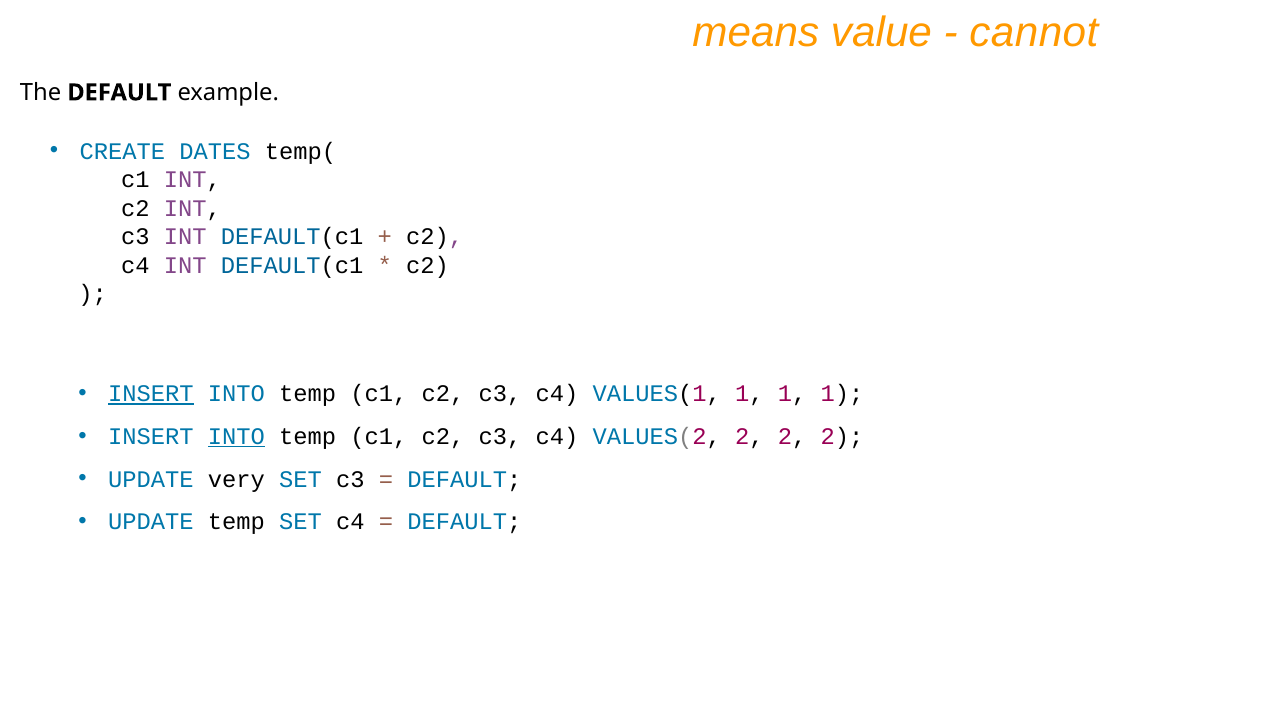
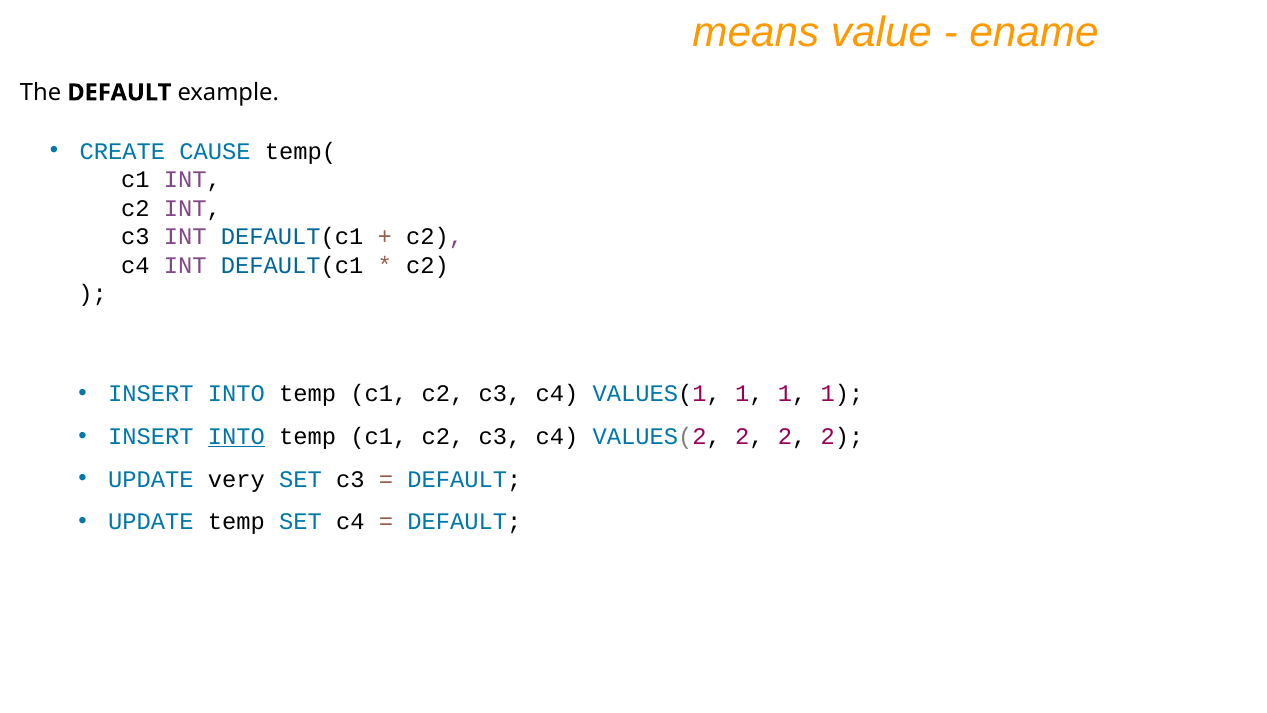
cannot: cannot -> ename (1034, 33)
DATES: DATES -> CAUSE (215, 151)
INSERT underline: present -> none (151, 394)
